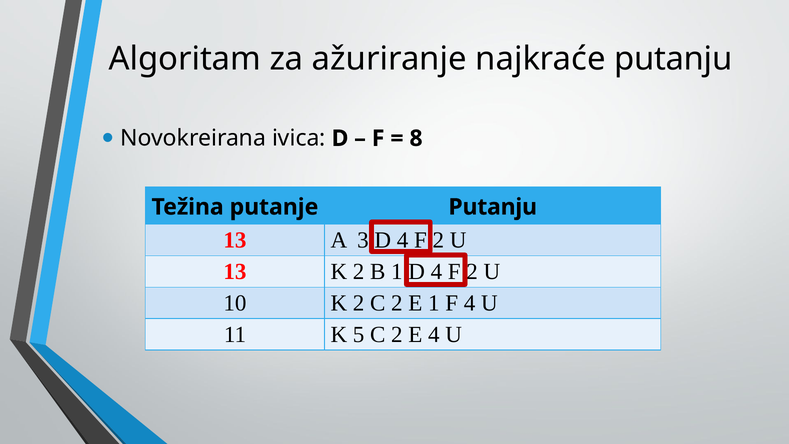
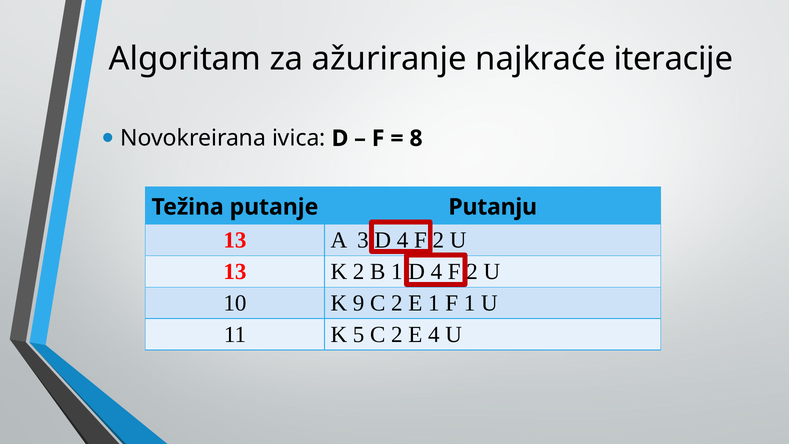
najkraće putanju: putanju -> iteracije (673, 59)
10 K 2: 2 -> 9 (359, 303)
F 4: 4 -> 1 (470, 303)
